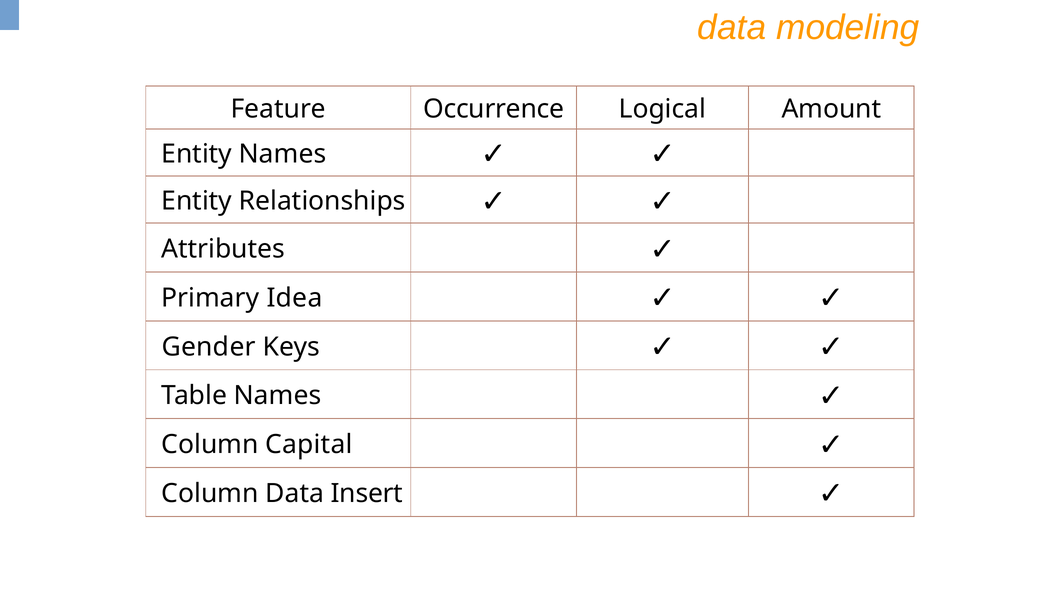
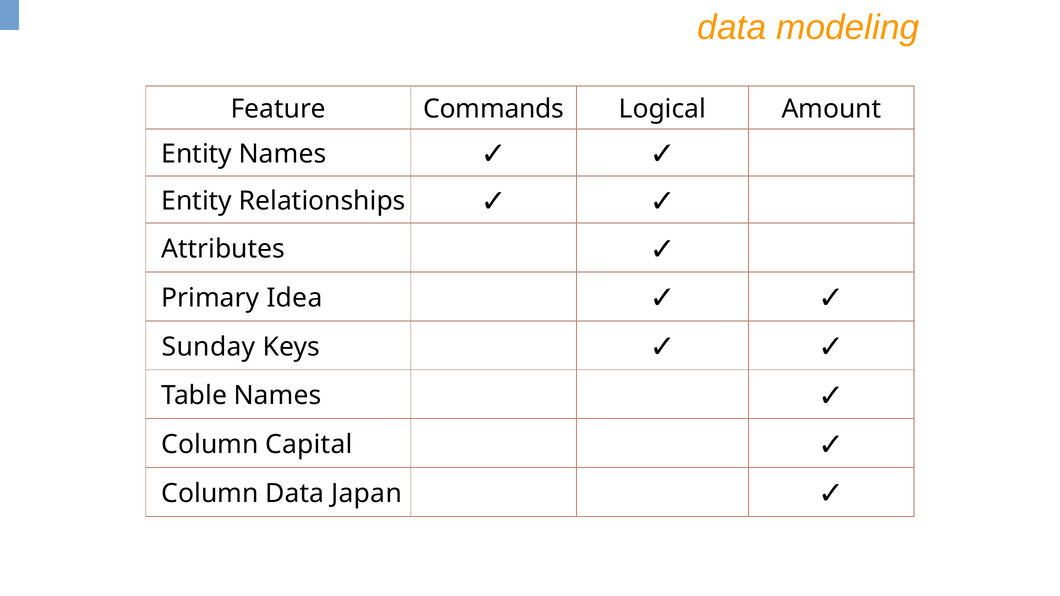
Occurrence: Occurrence -> Commands (494, 109)
Gender: Gender -> Sunday (209, 347)
Insert: Insert -> Japan (367, 494)
